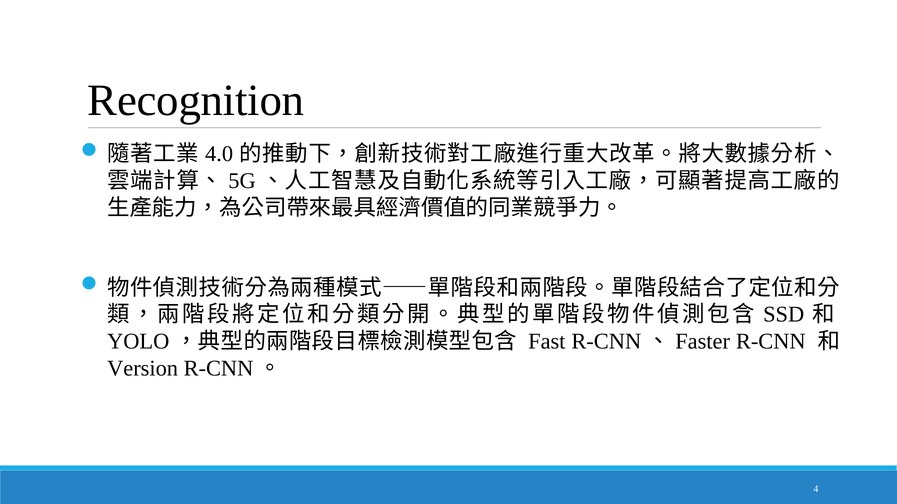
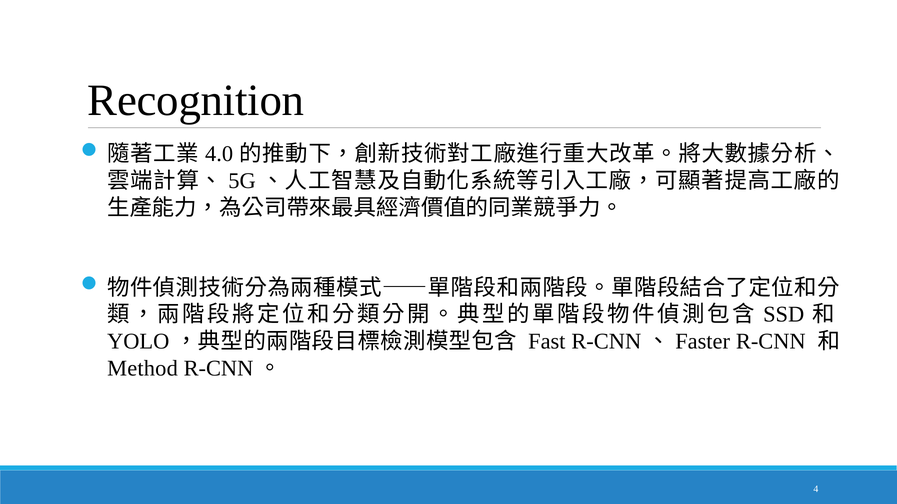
Version: Version -> Method (142, 369)
